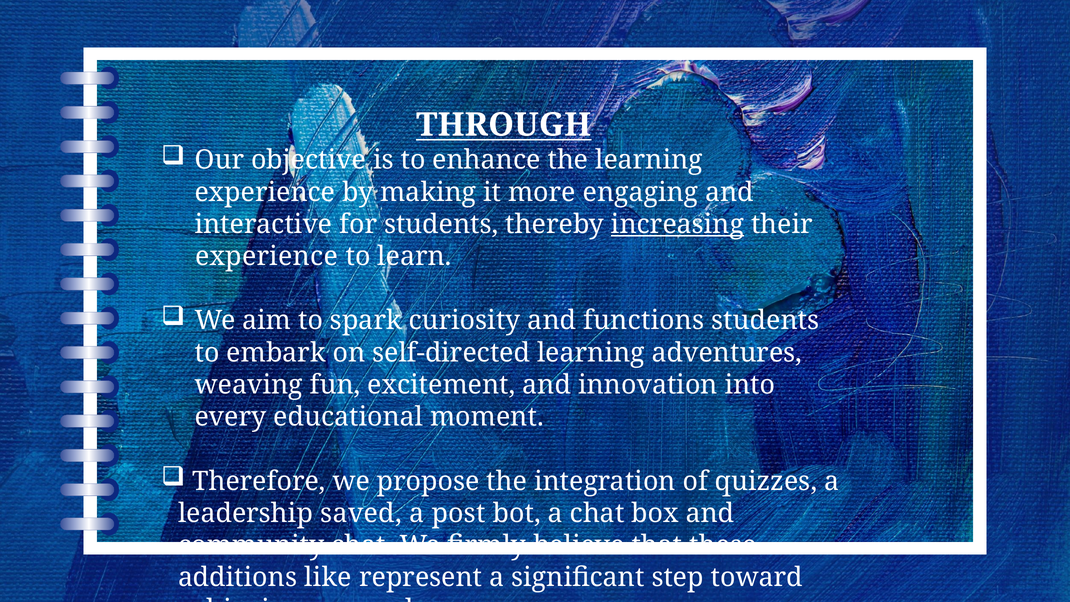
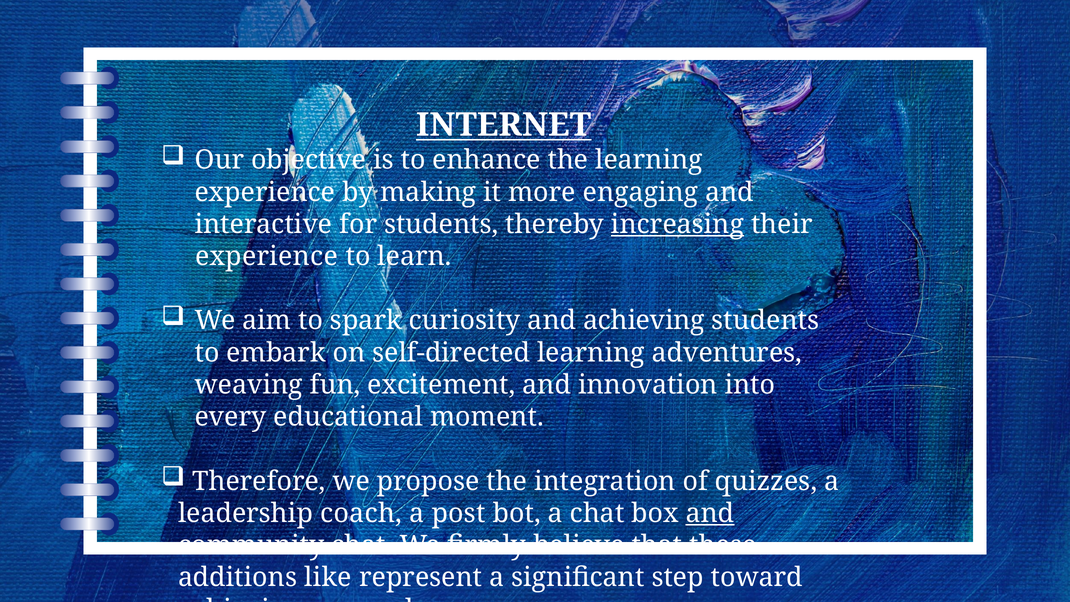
THROUGH: THROUGH -> INTERNET (504, 125)
and functions: functions -> achieving (644, 321)
saved: saved -> coach (361, 513)
and underline: none -> present (710, 513)
